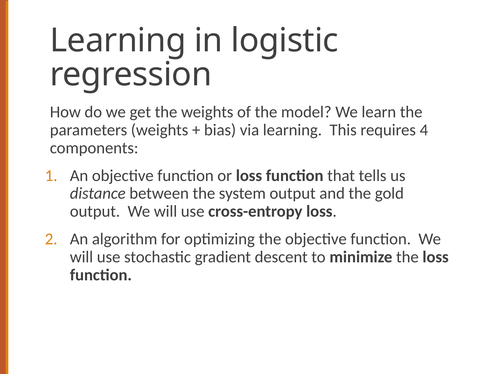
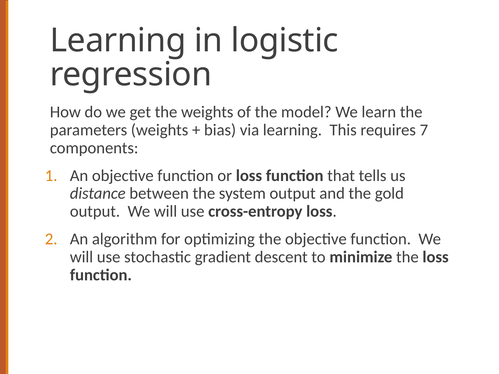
4: 4 -> 7 (424, 130)
